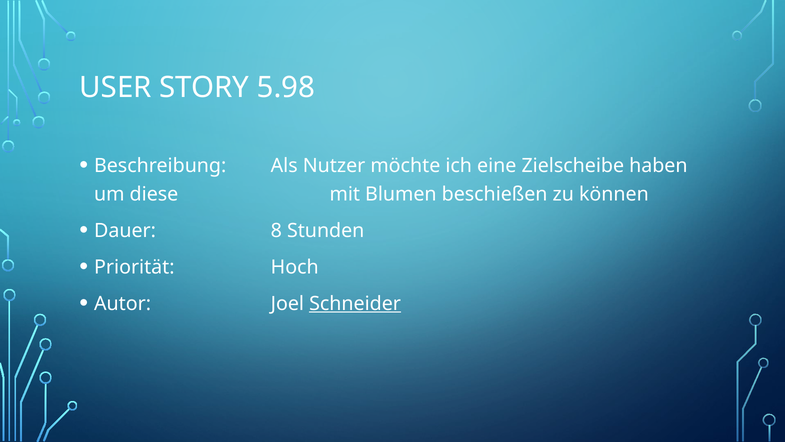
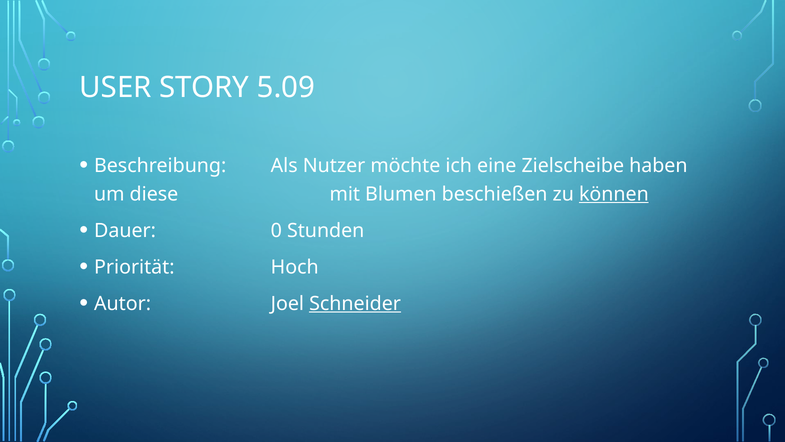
5.98: 5.98 -> 5.09 (286, 87)
können underline: none -> present (614, 194)
8: 8 -> 0 (276, 230)
